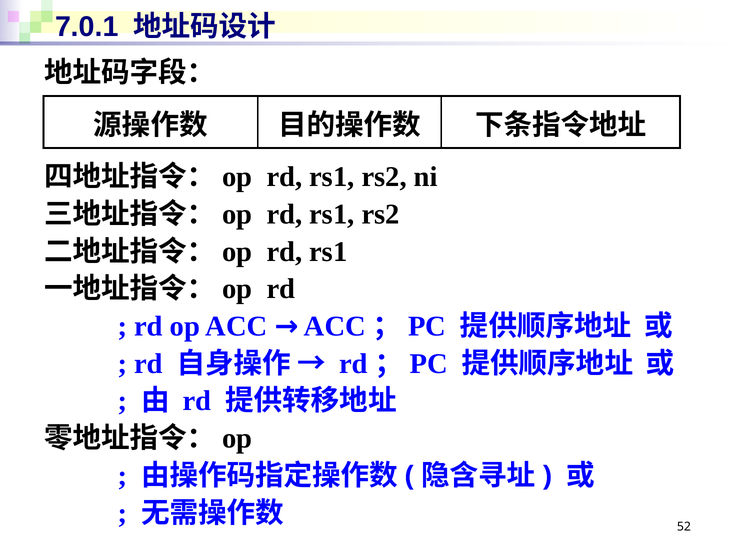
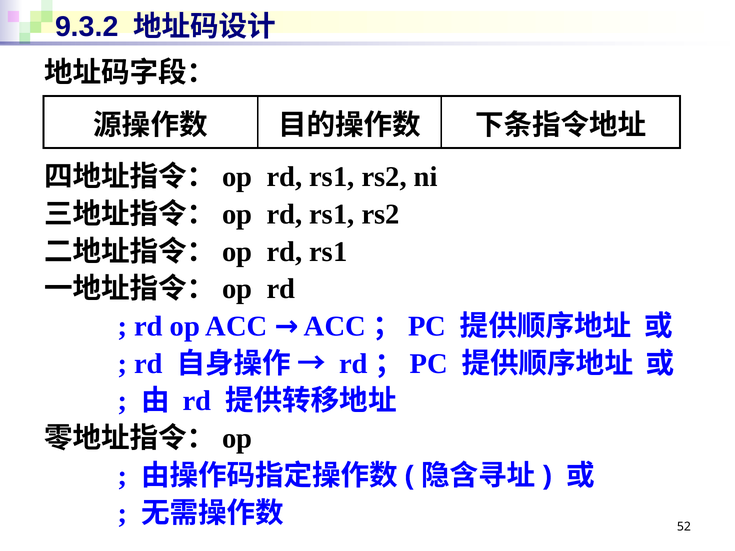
7.0.1: 7.0.1 -> 9.3.2 (87, 27)
